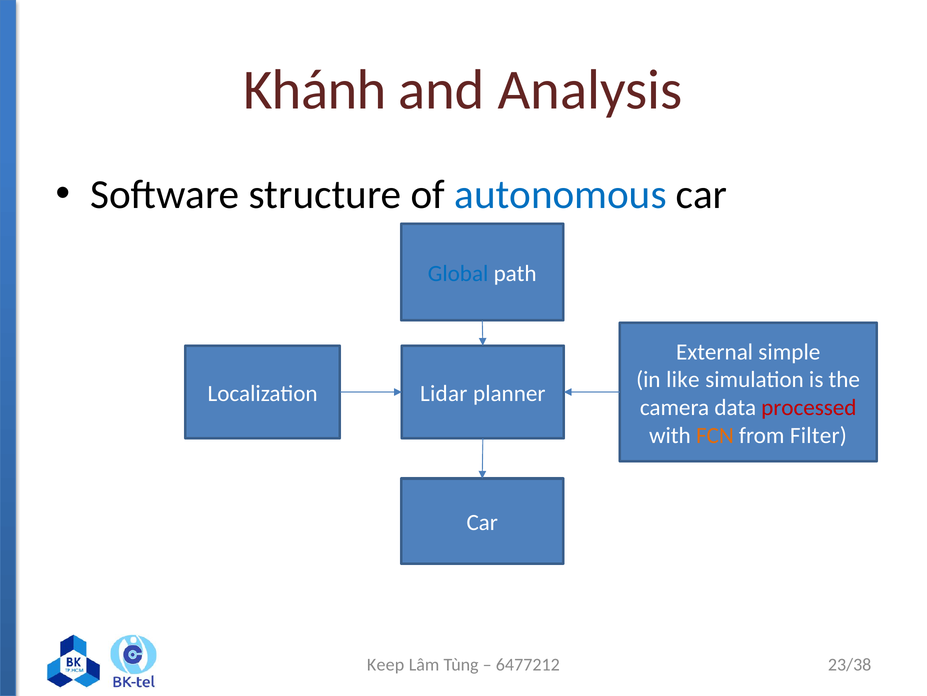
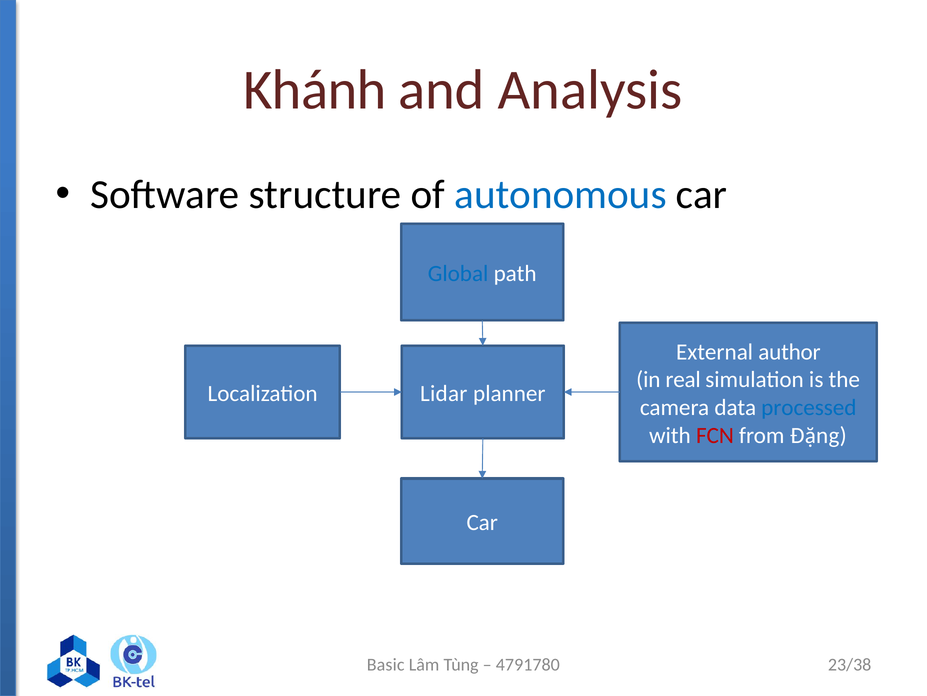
simple: simple -> author (789, 352)
like: like -> real (683, 379)
processed colour: red -> blue (809, 407)
FCN colour: orange -> red (715, 435)
Filter: Filter -> Đặng (818, 435)
Keep: Keep -> Basic (386, 664)
6477212: 6477212 -> 4791780 (528, 664)
